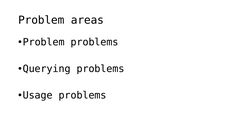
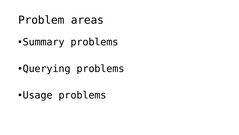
Problem: Problem -> Summary (44, 42)
